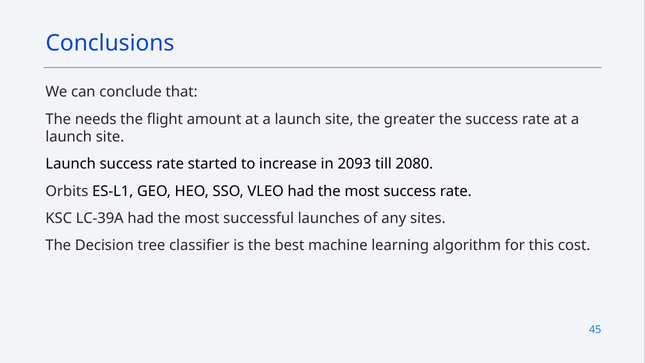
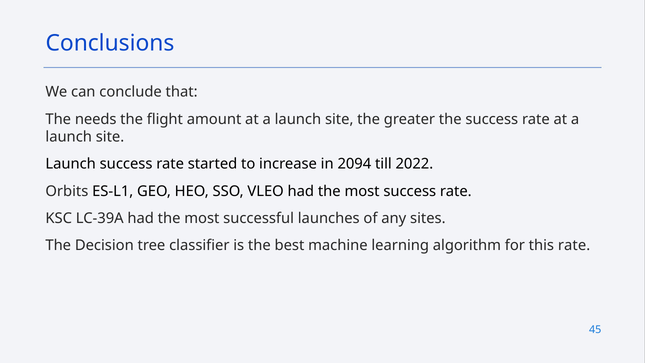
2093: 2093 -> 2094 (354, 164)
2080: 2080 -> 2022 (414, 164)
this cost: cost -> rate (574, 245)
